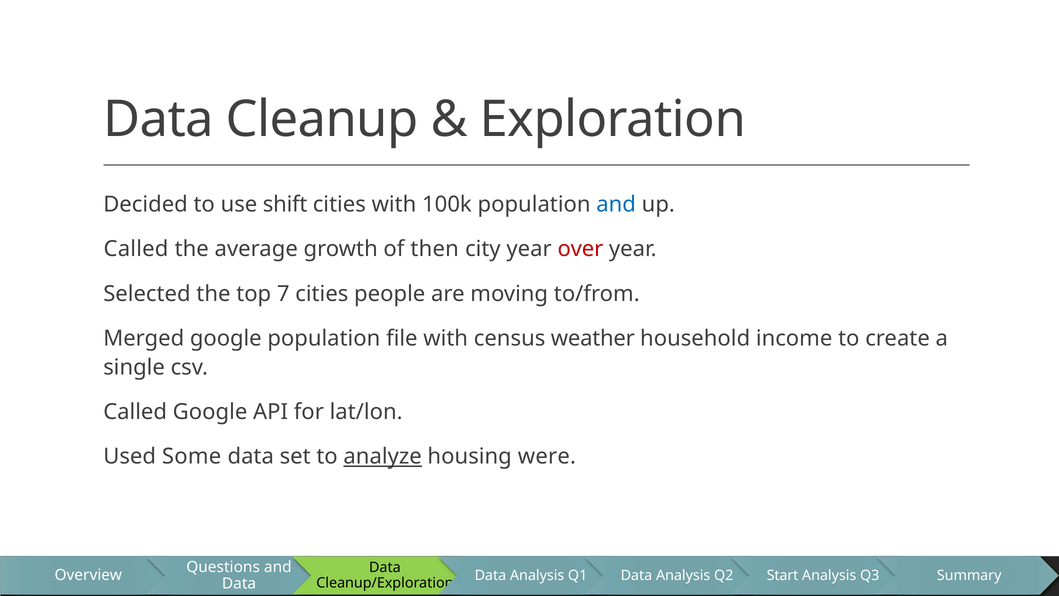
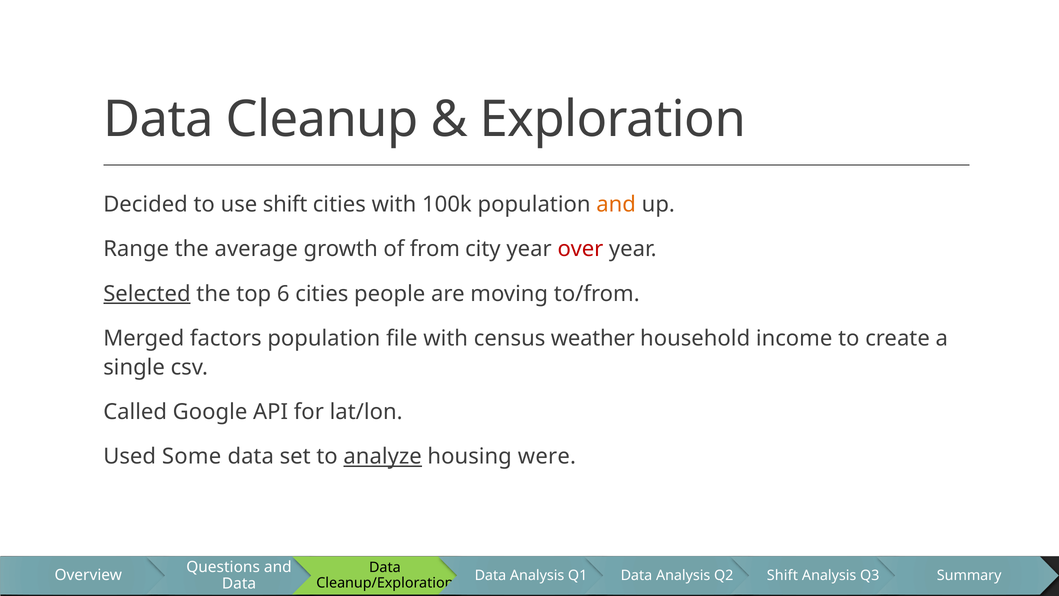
and colour: blue -> orange (616, 205)
Called: Called -> Range (136, 249)
then: then -> from (435, 249)
Selected underline: none -> present (147, 294)
7: 7 -> 6 (283, 294)
Merged google: google -> factors (226, 338)
Start: Start -> Shift (782, 575)
